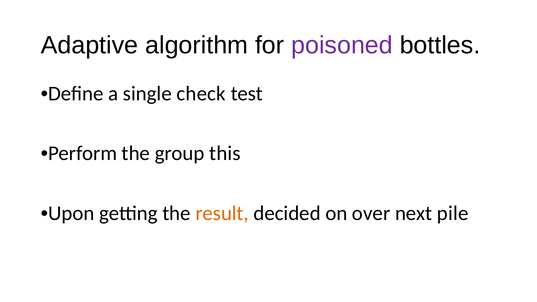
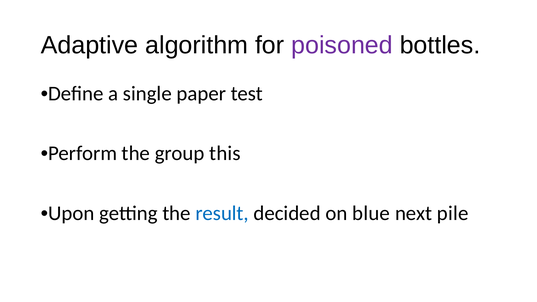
check: check -> paper (201, 94)
result colour: orange -> blue (222, 213)
over: over -> blue (371, 213)
